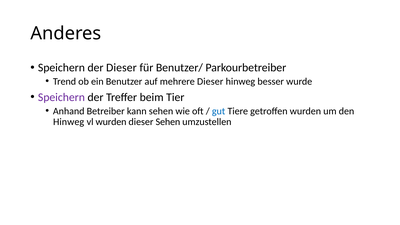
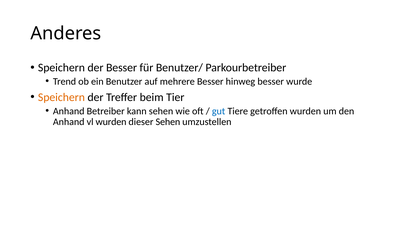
der Dieser: Dieser -> Besser (122, 68)
mehrere Dieser: Dieser -> Besser (210, 81)
Speichern colour: purple -> orange (61, 97)
Hinweg: Hinweg -> Anhand (69, 122)
